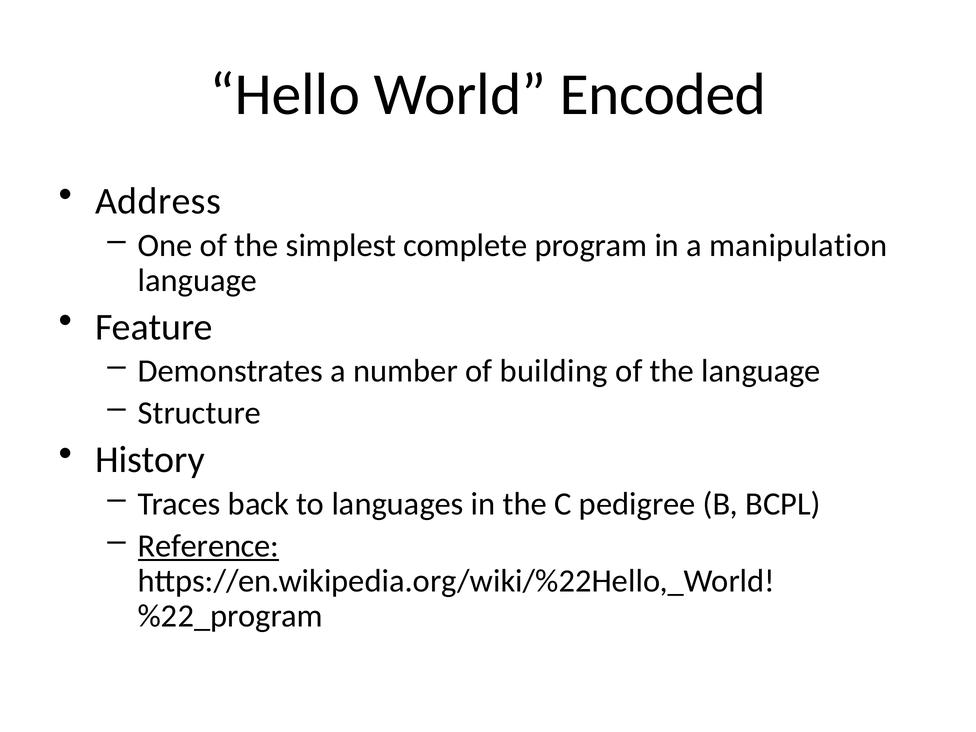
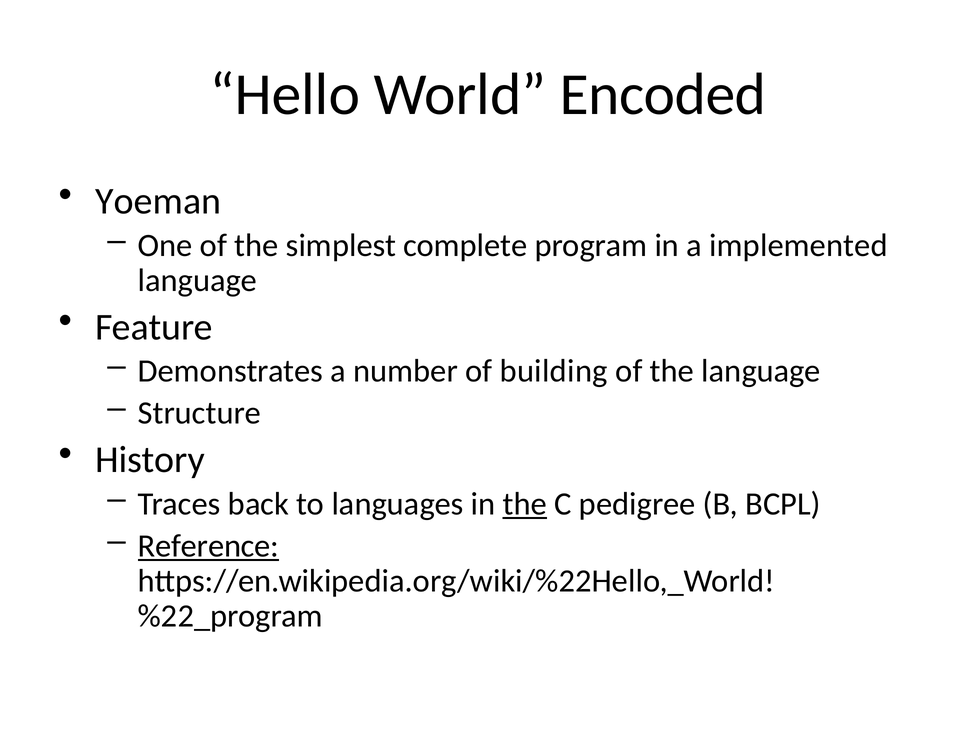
Address: Address -> Yoeman (158, 201)
manipulation: manipulation -> implemented (798, 245)
the underline: none -> present (525, 504)
